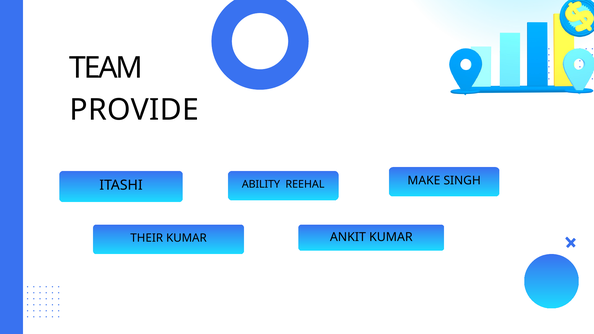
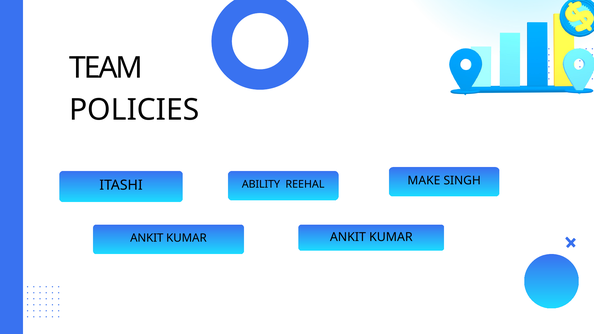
PROVIDE: PROVIDE -> POLICIES (134, 110)
THEIR: THEIR -> ANKIT (147, 238)
